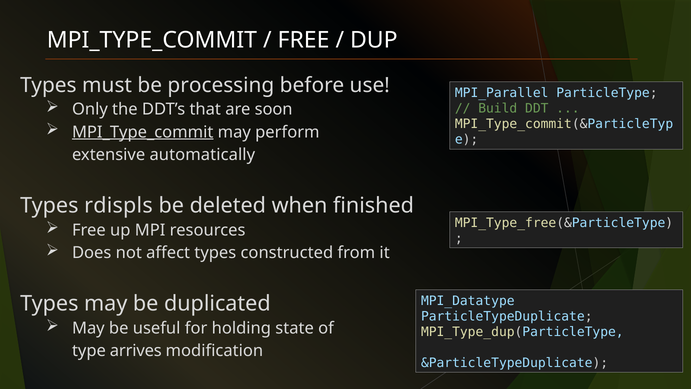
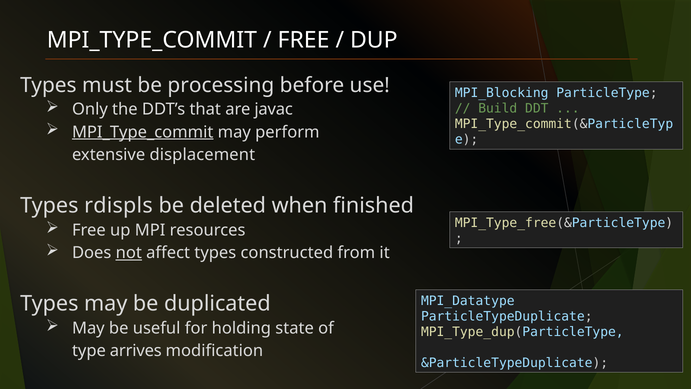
MPI_Parallel: MPI_Parallel -> MPI_Blocking (502, 93)
soon: soon -> javac (274, 109)
automatically: automatically -> displacement (202, 155)
not underline: none -> present (129, 252)
